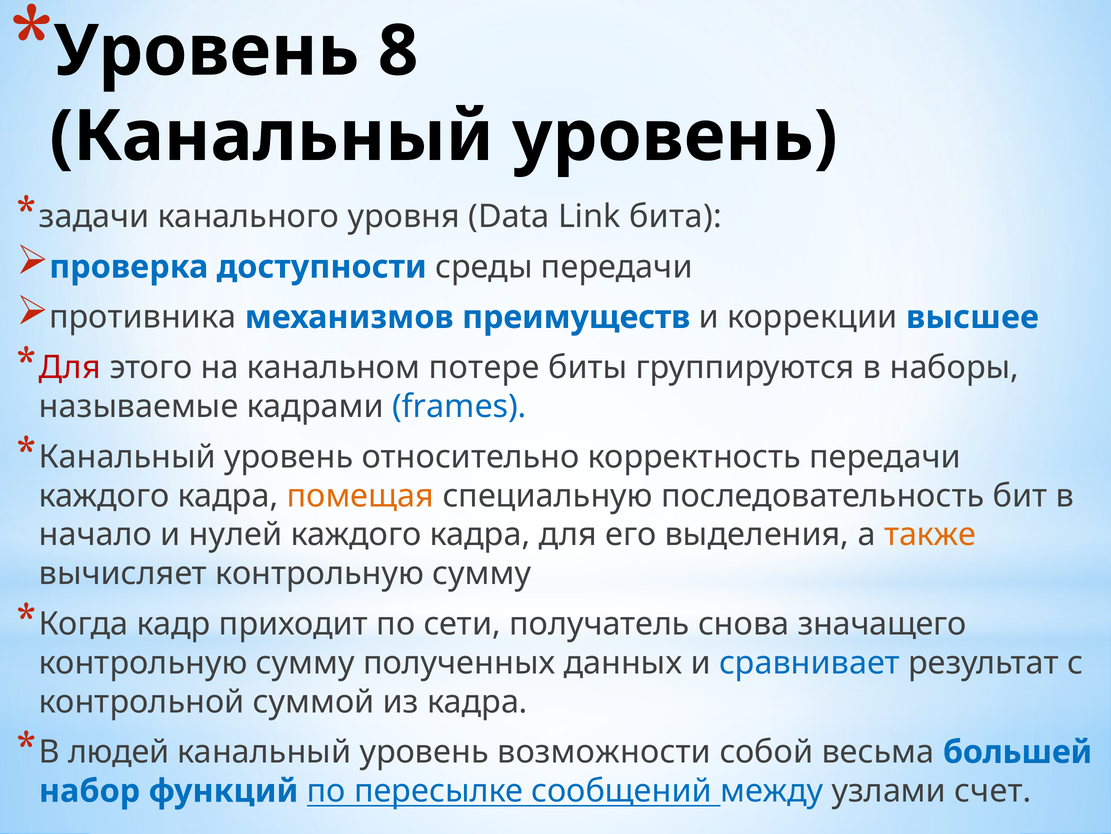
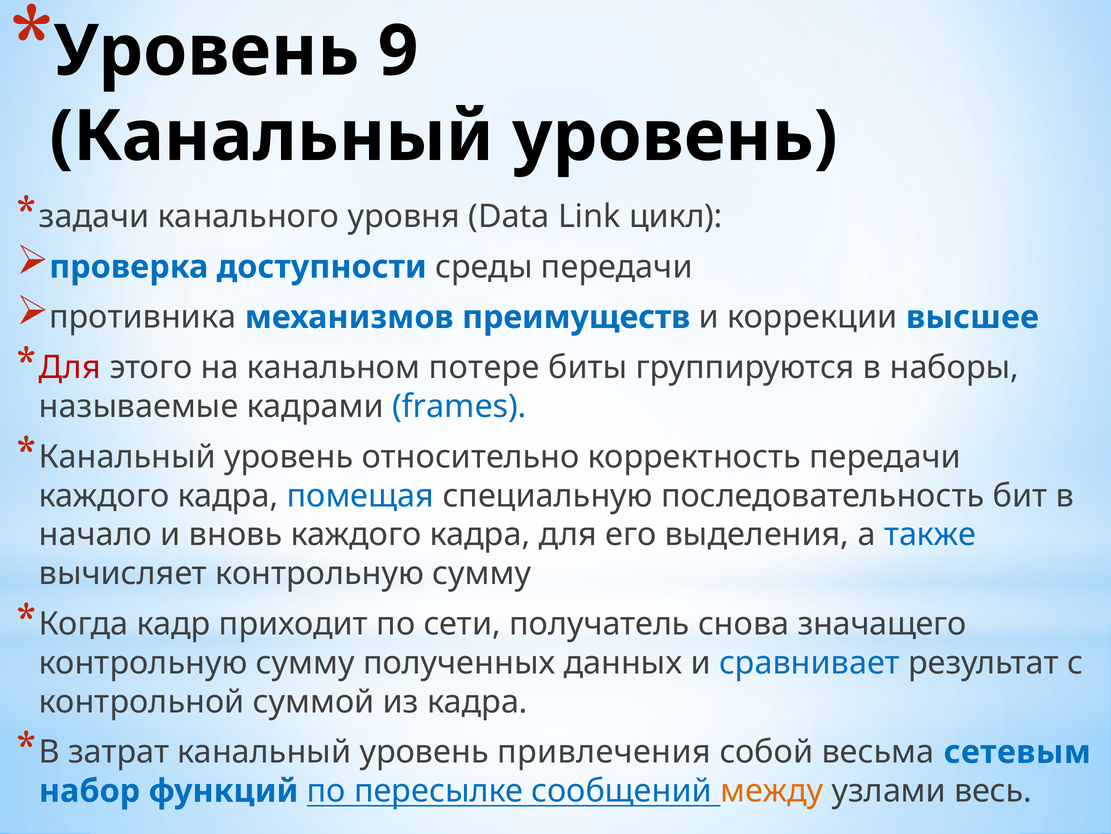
8: 8 -> 9 (398, 51)
бита: бита -> цикл (676, 216)
помещая colour: orange -> blue (360, 495)
нулей: нулей -> вновь (236, 534)
также colour: orange -> blue (930, 534)
людей: людей -> затрат (119, 752)
возможности: возможности -> привлечения (604, 752)
большей: большей -> сетевым (1017, 752)
между colour: blue -> orange (772, 790)
счет: счет -> весь (993, 790)
